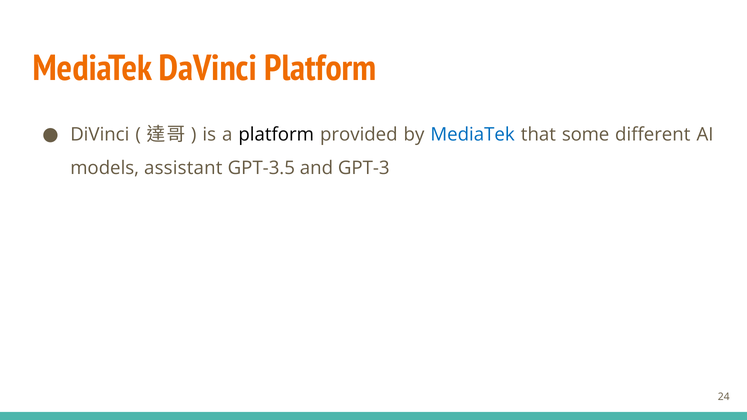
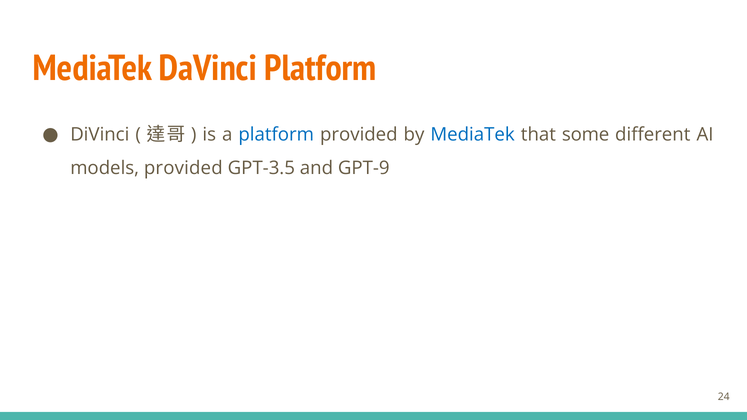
platform colour: black -> blue (276, 135)
models assistant: assistant -> provided (183, 168)
GPT-3: GPT-3 -> GPT-9 (364, 168)
